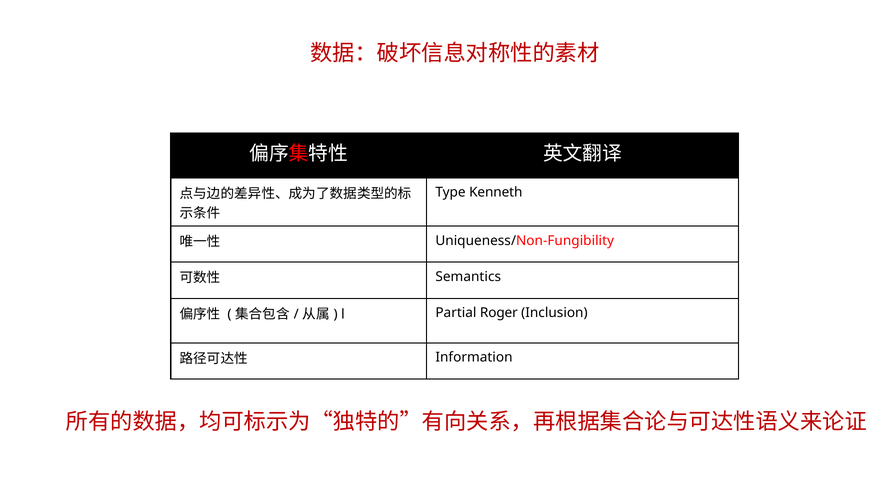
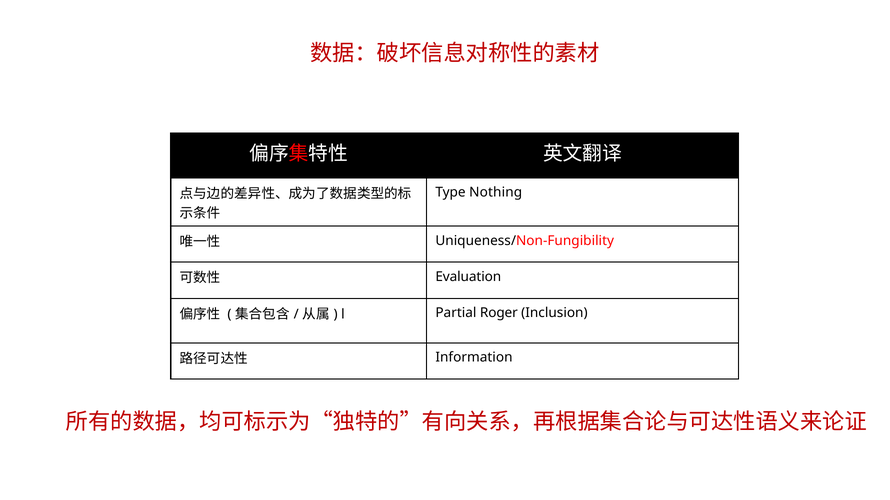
Kenneth: Kenneth -> Nothing (496, 192)
Semantics: Semantics -> Evaluation (468, 277)
